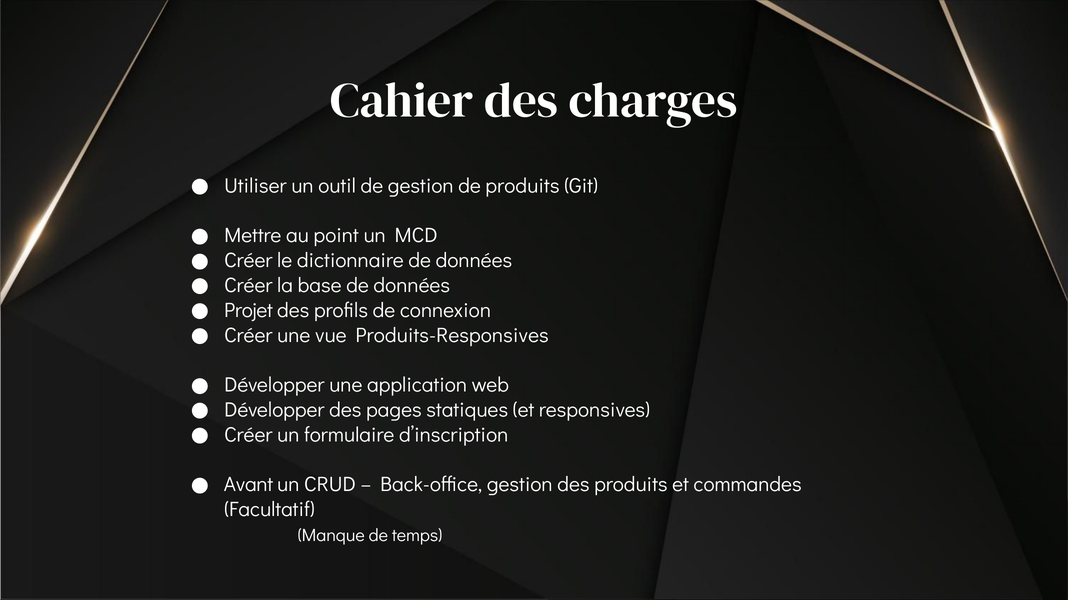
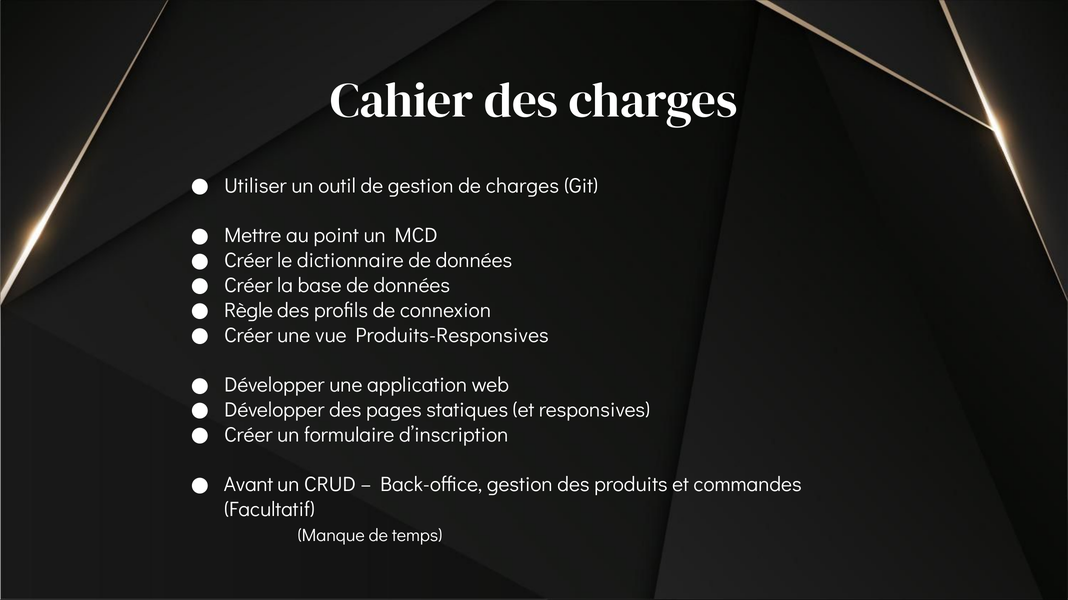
de produits: produits -> charges (522, 186)
Projet: Projet -> Règle (248, 311)
